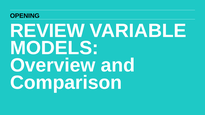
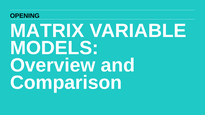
REVIEW: REVIEW -> MATRIX (47, 31)
